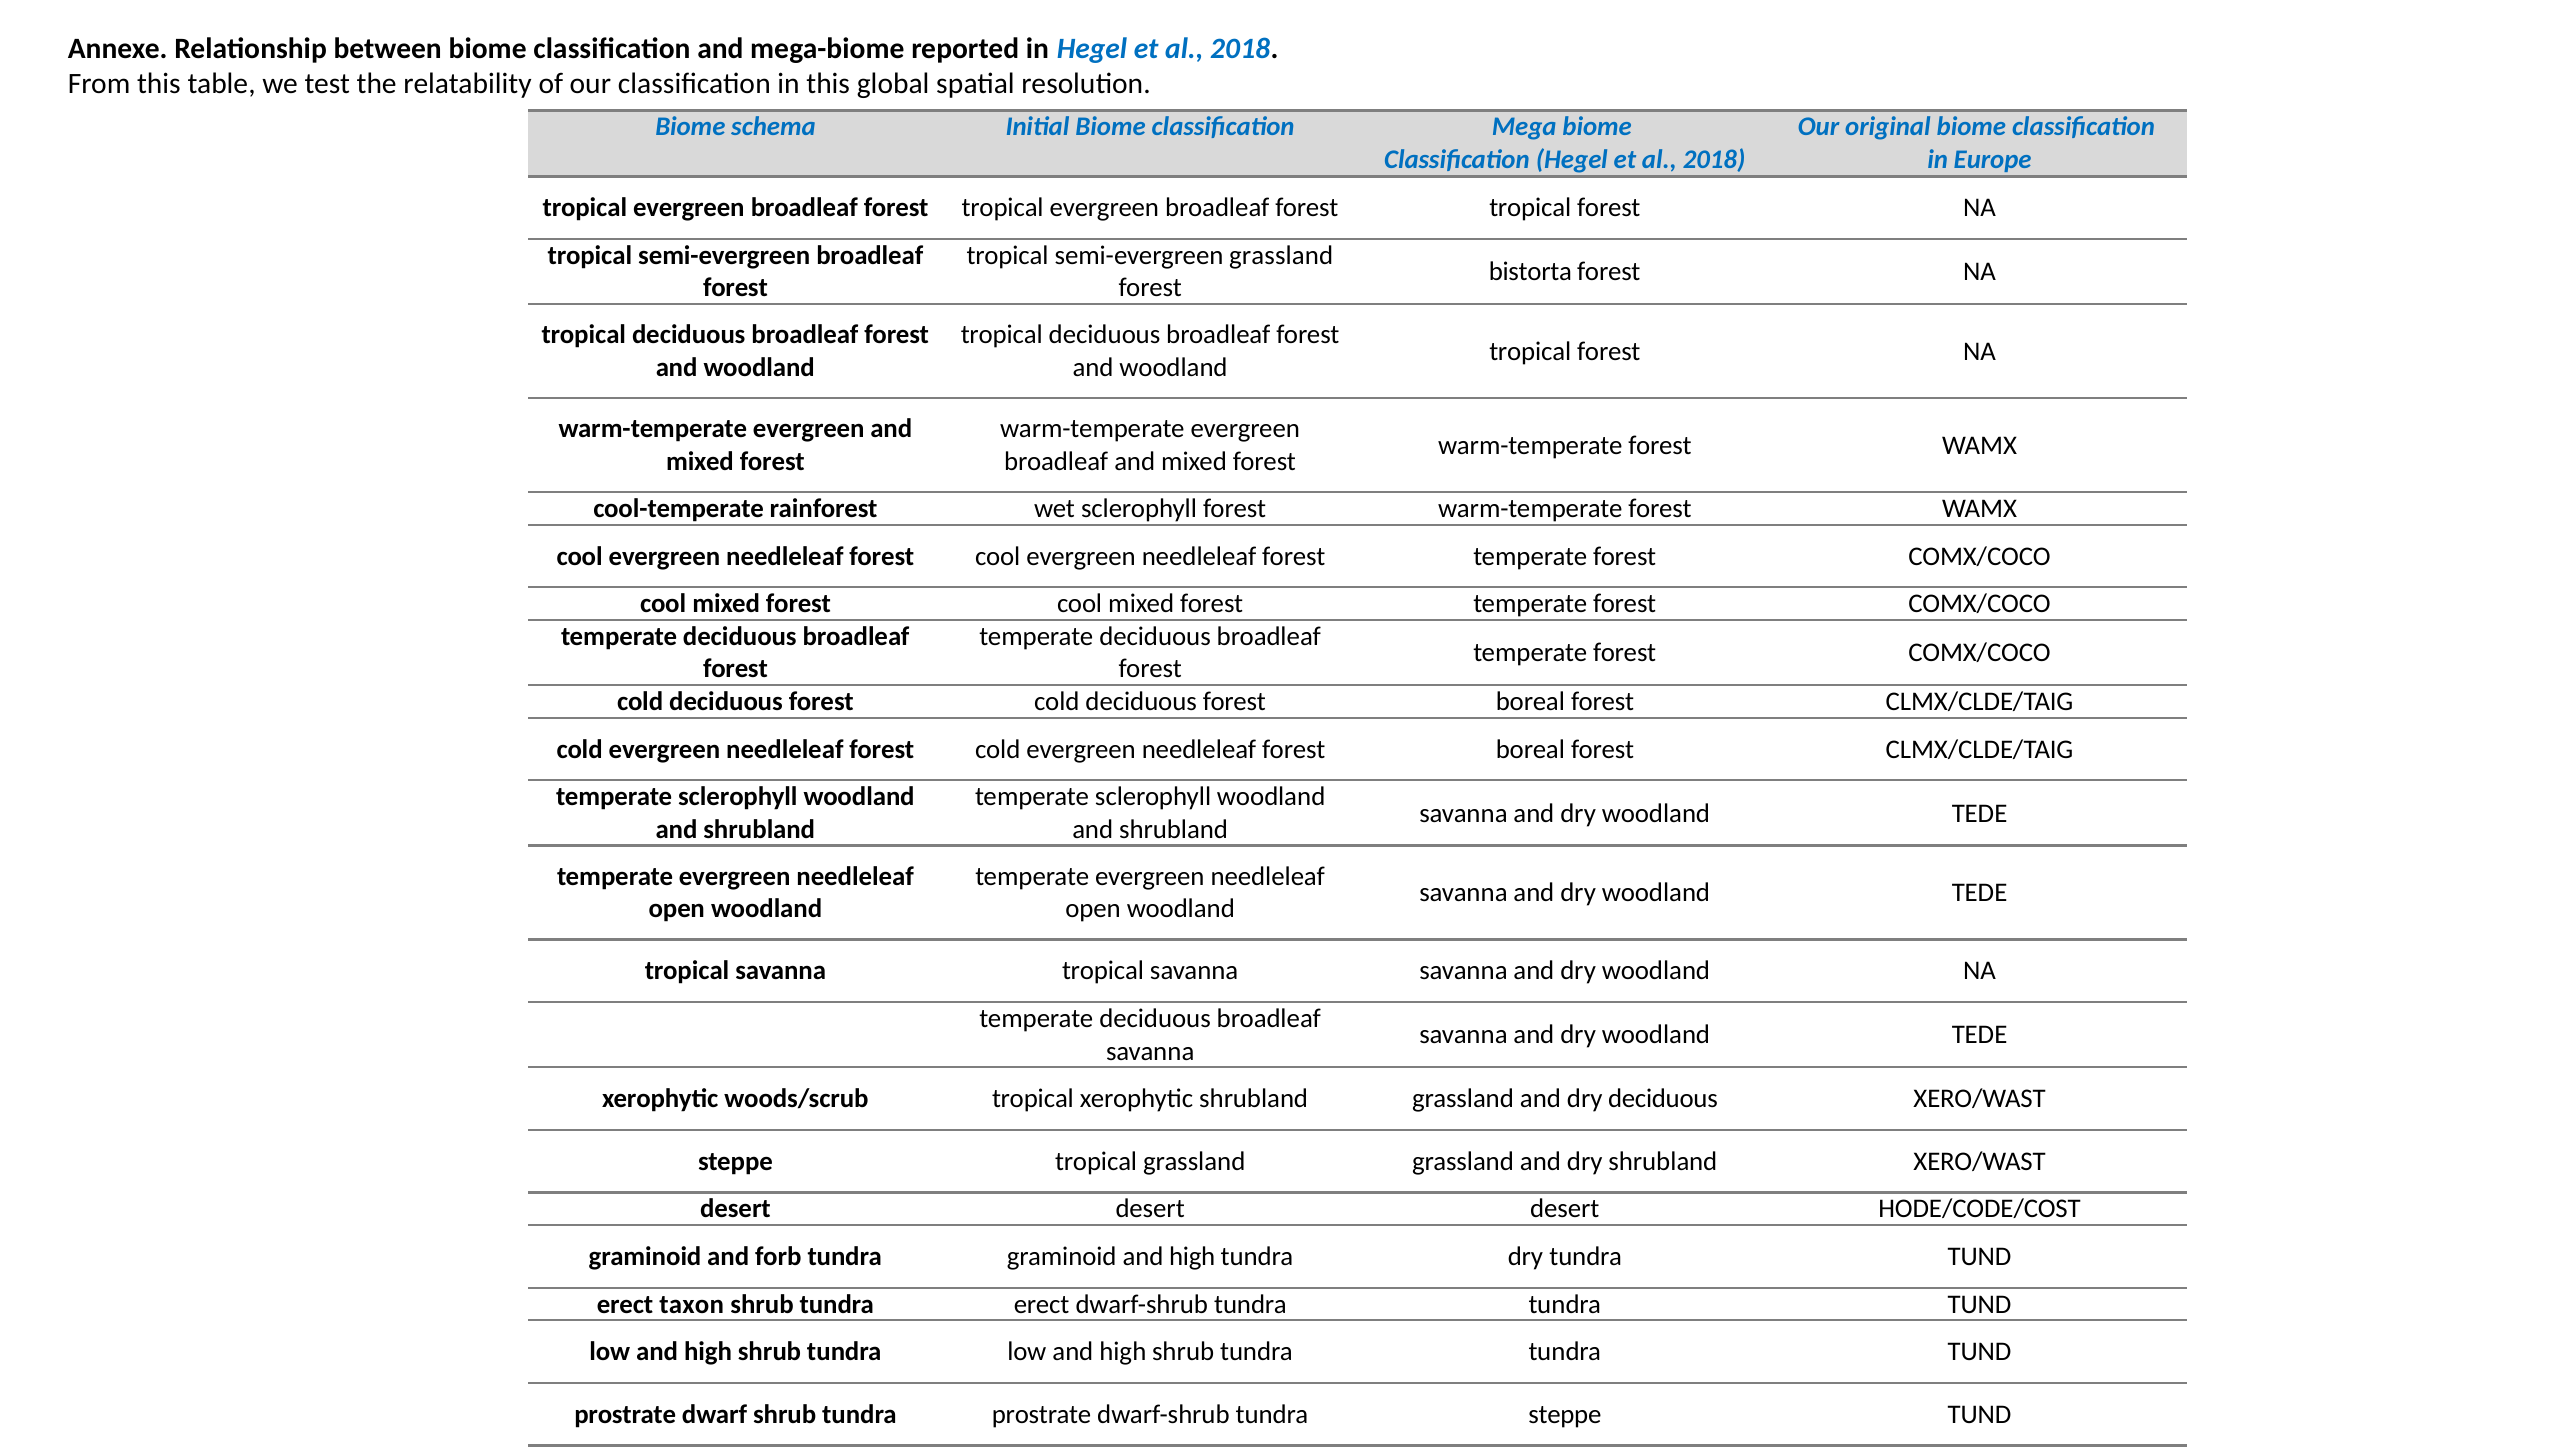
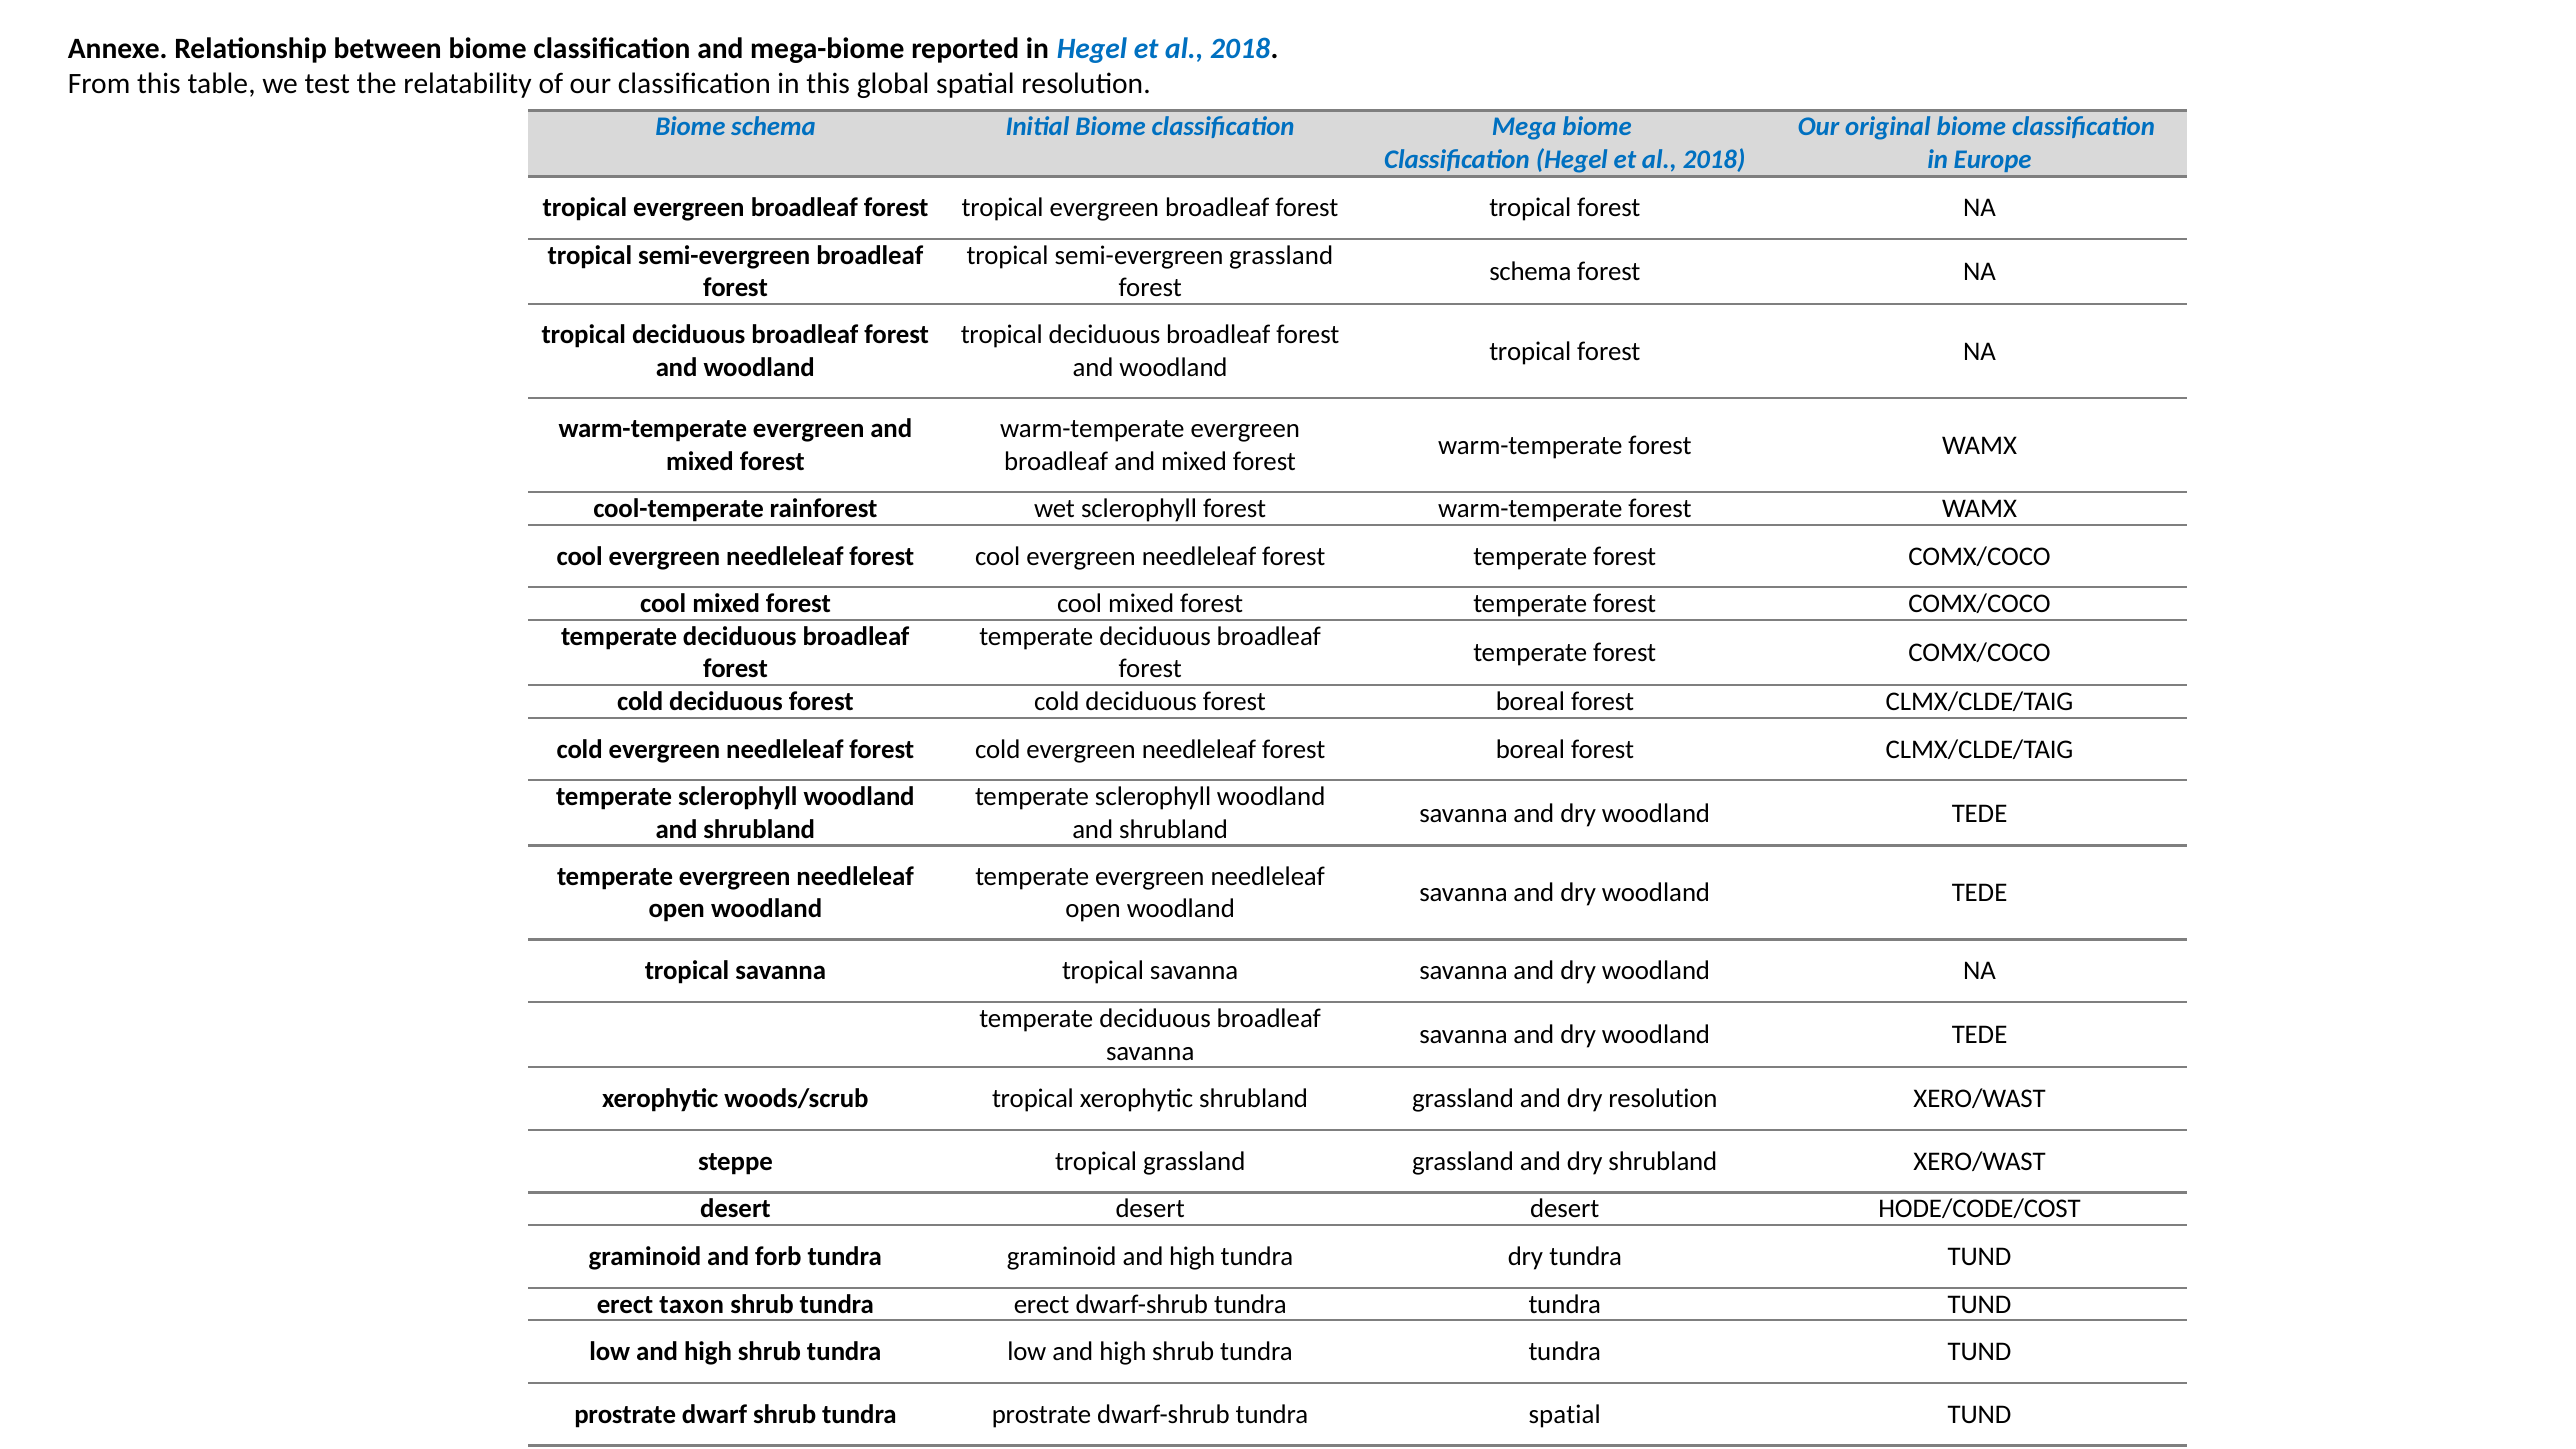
bistorta: bistorta -> schema (1530, 272)
dry deciduous: deciduous -> resolution (1663, 1099)
tundra steppe: steppe -> spatial (1565, 1414)
